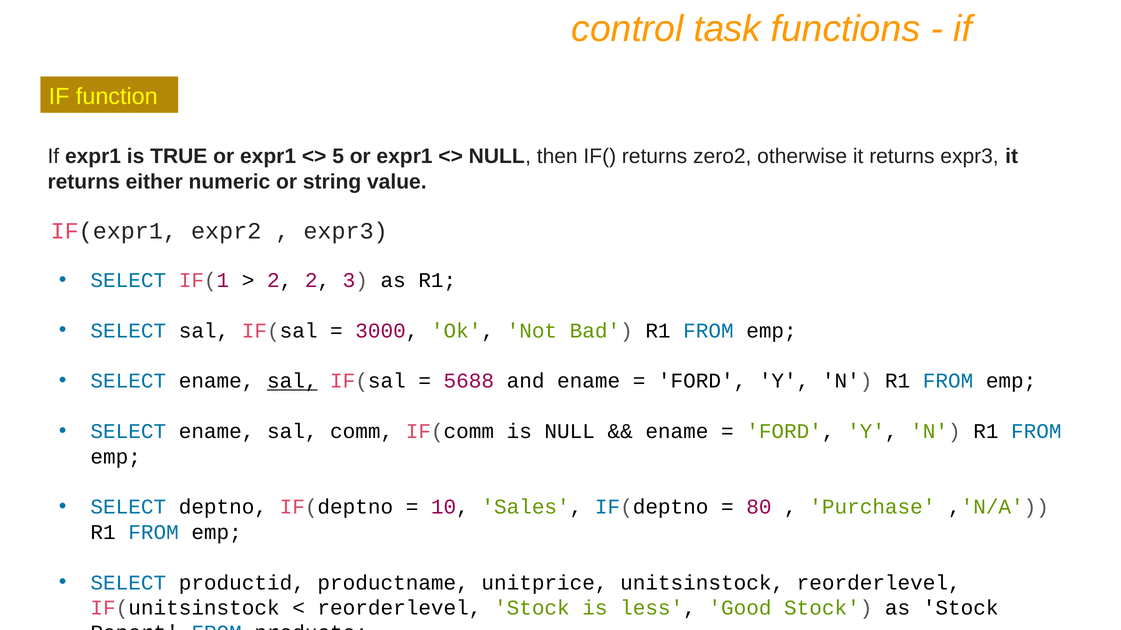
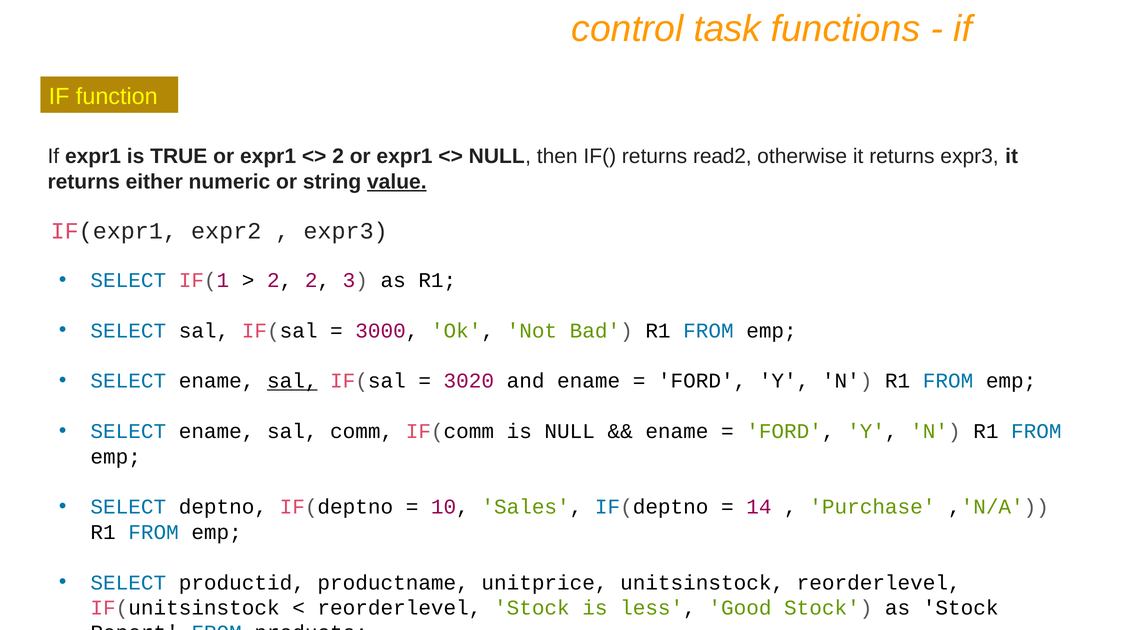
5: 5 -> 2 (338, 157)
zero2: zero2 -> read2 (722, 157)
value underline: none -> present (397, 182)
5688: 5688 -> 3020 (469, 381)
80: 80 -> 14 (759, 508)
